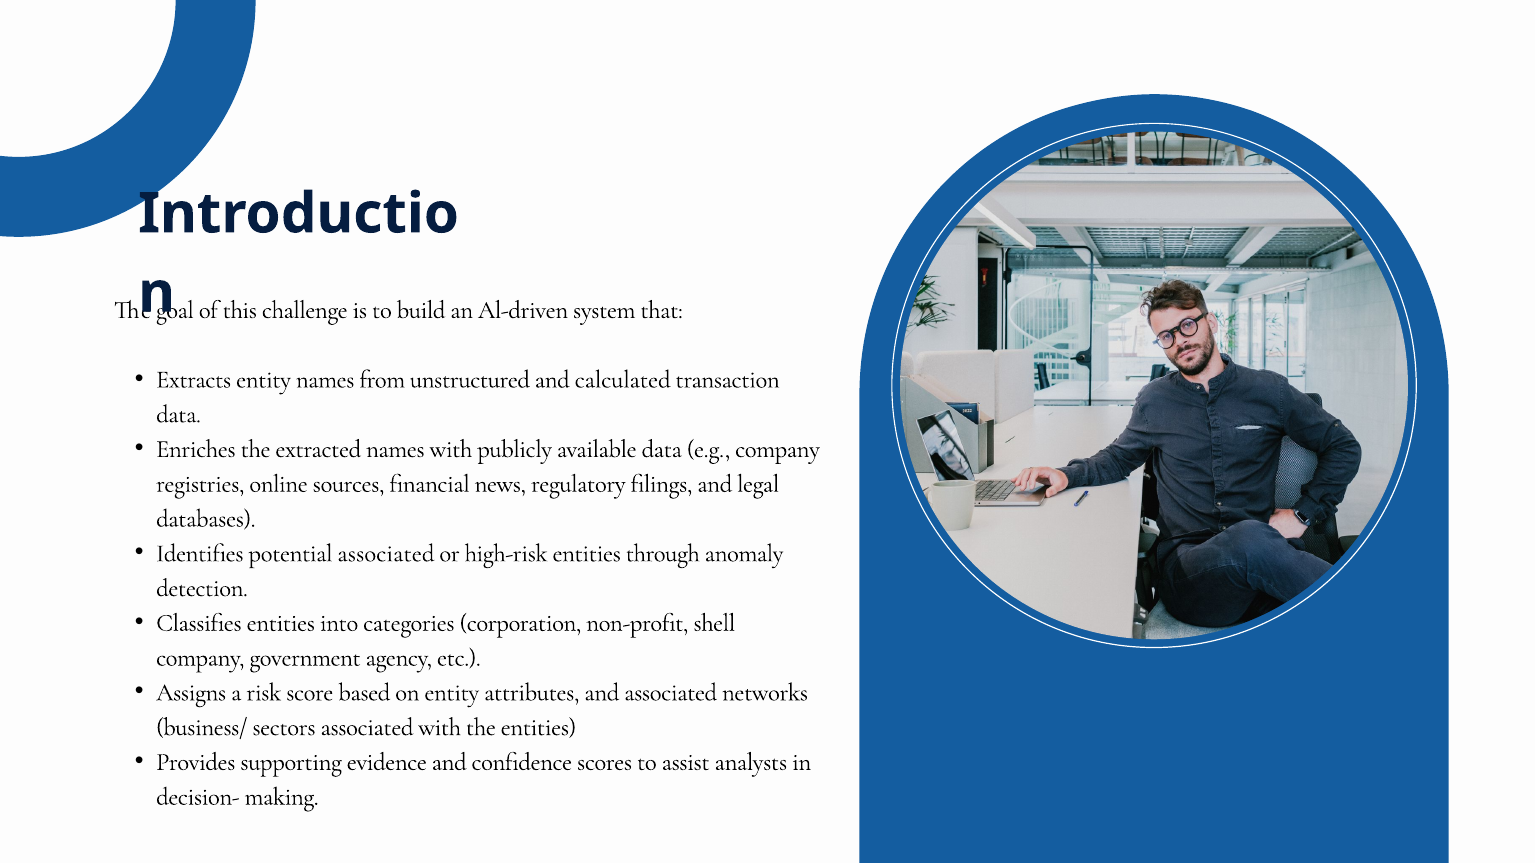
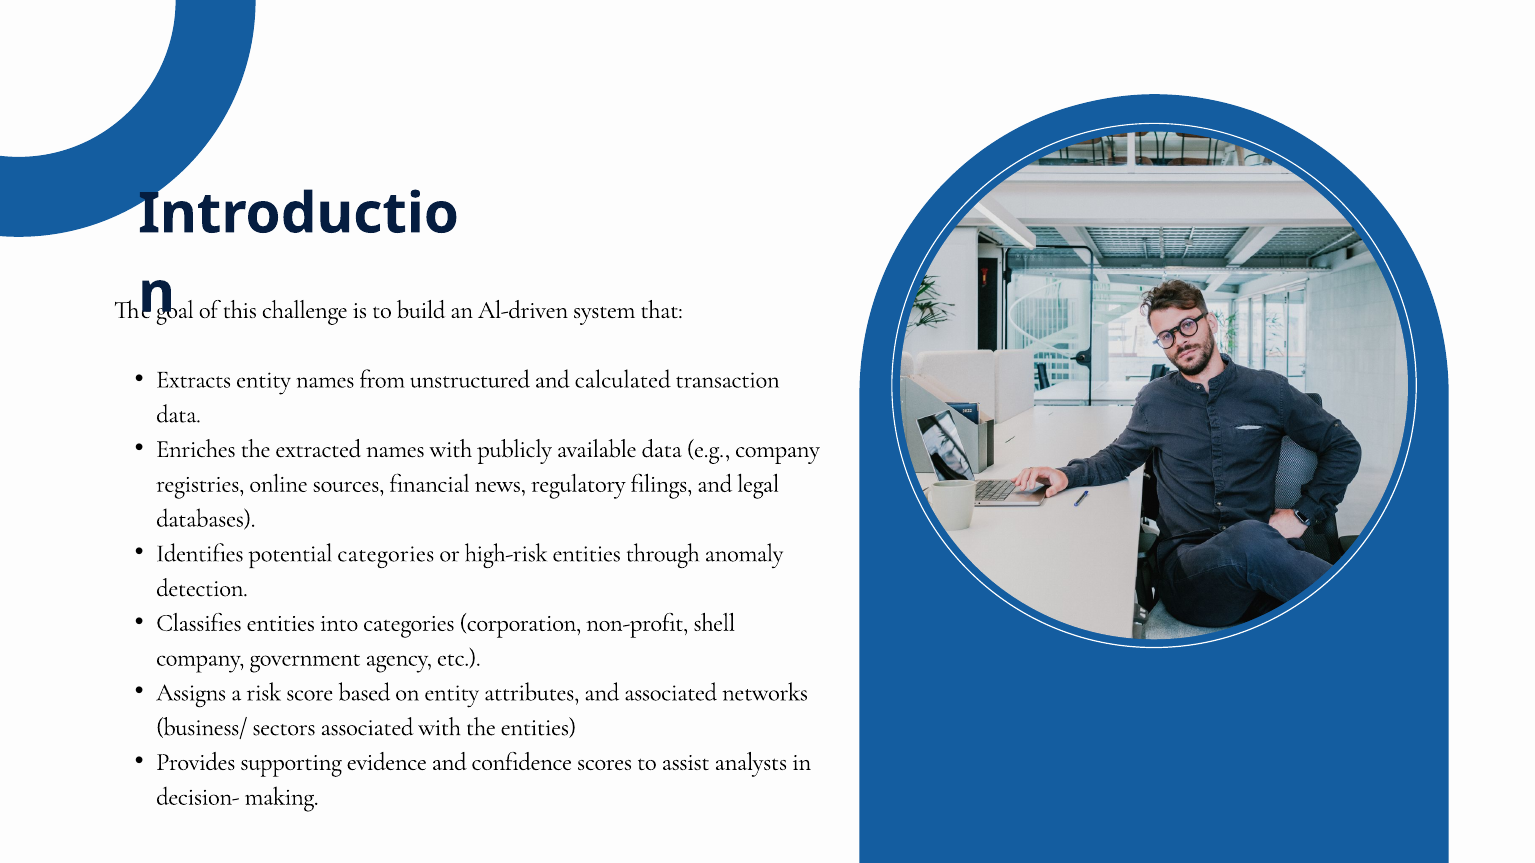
potential associated: associated -> categories (386, 553)
